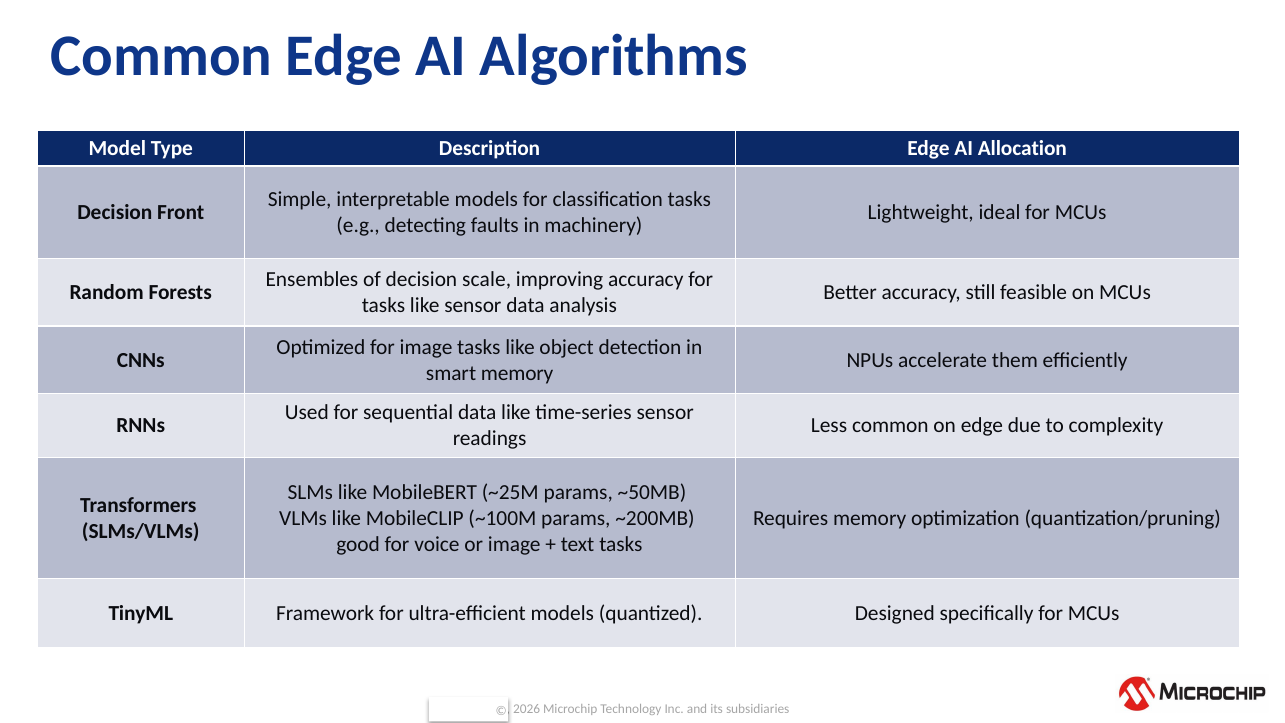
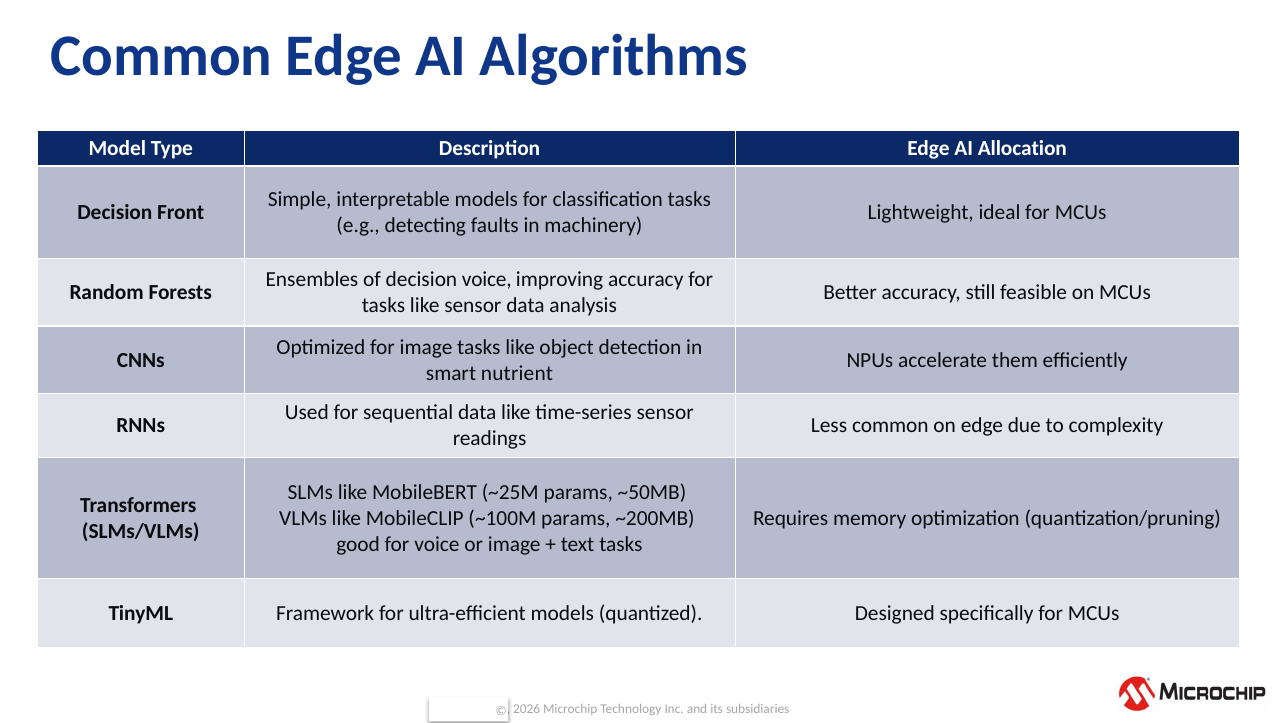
decision scale: scale -> voice (487, 279)
smart memory: memory -> nutrient (517, 373)
